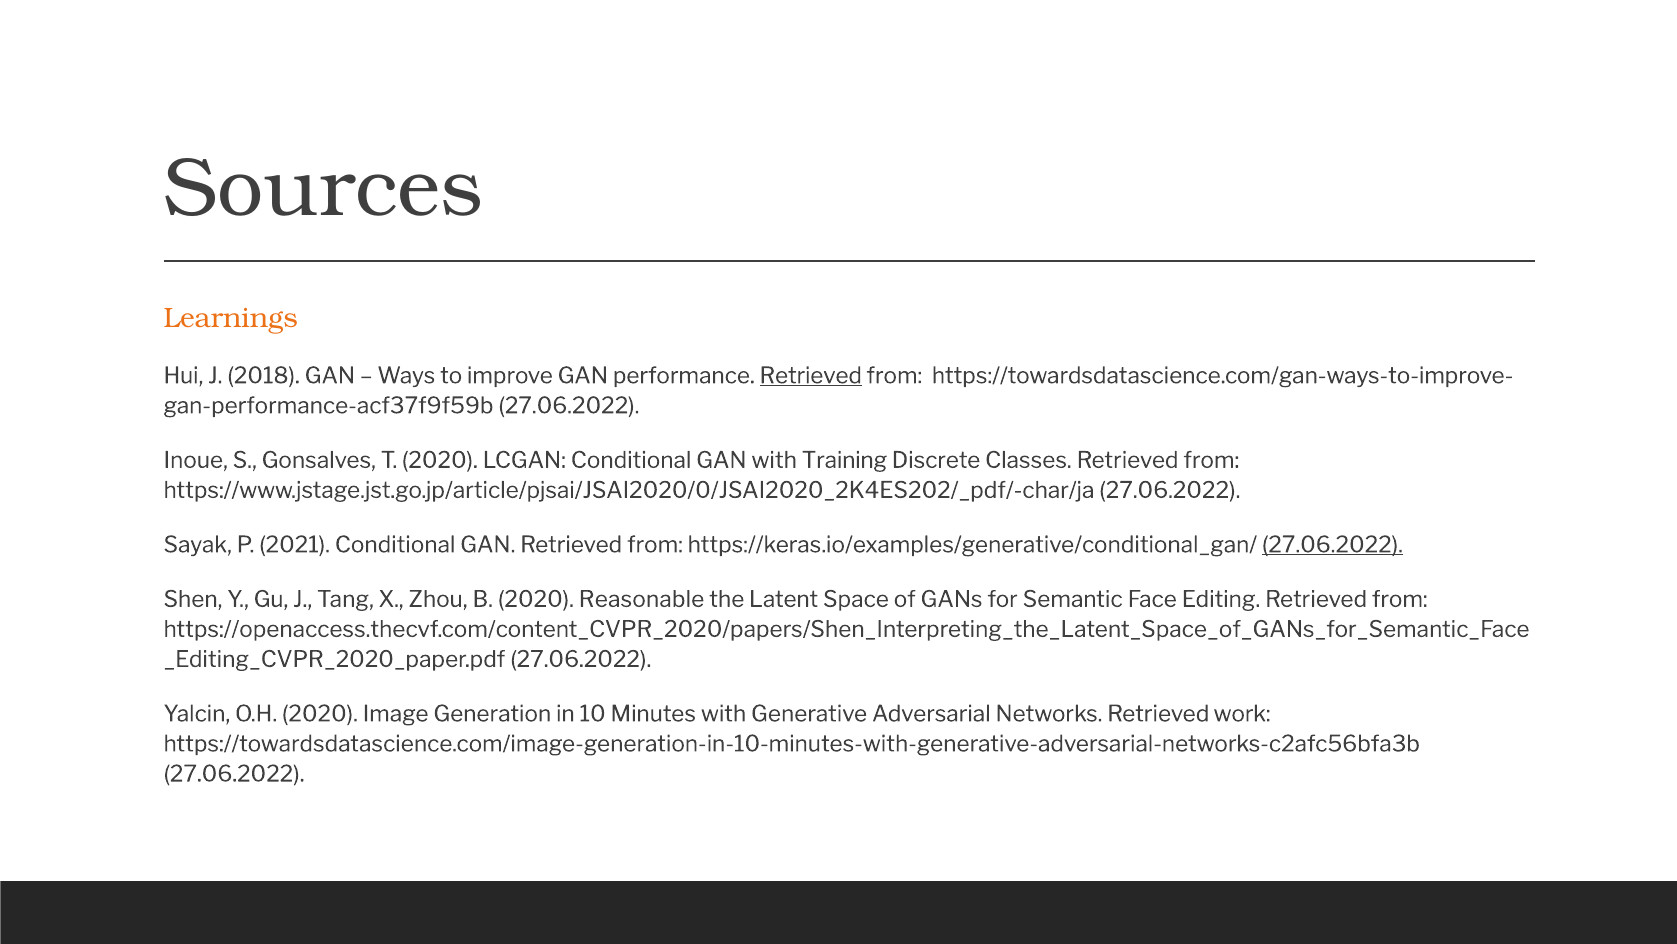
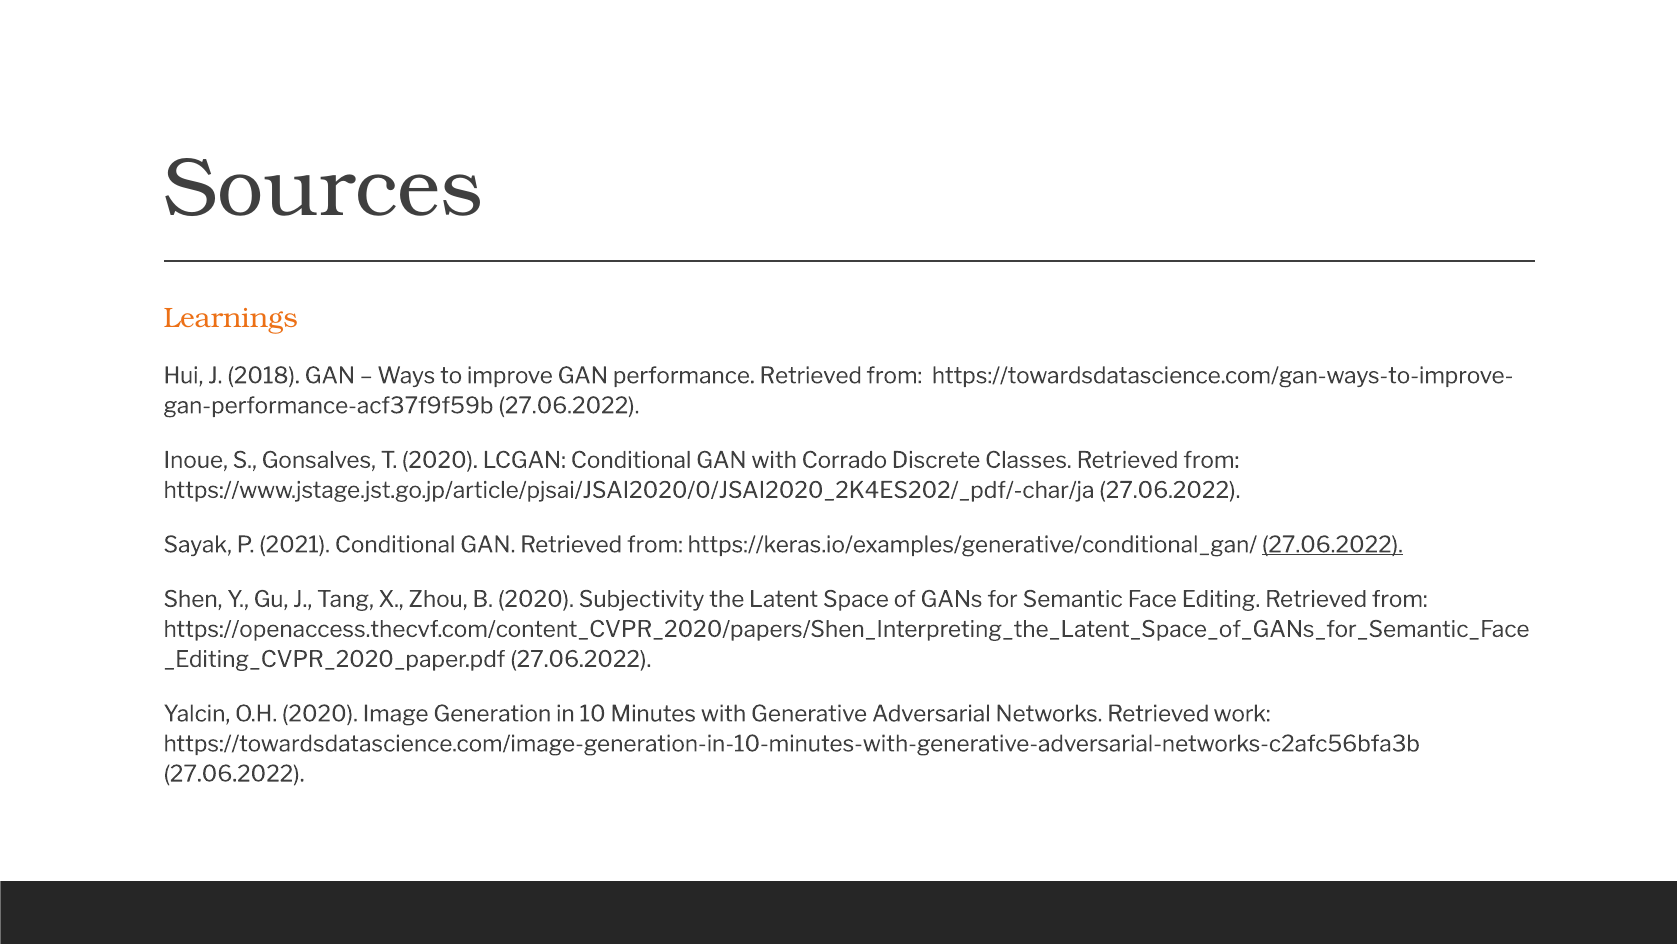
Retrieved underline: present -> none (811, 376)
Training: Training -> Corrado (844, 460)
Reasonable: Reasonable -> Subjectivity (642, 599)
